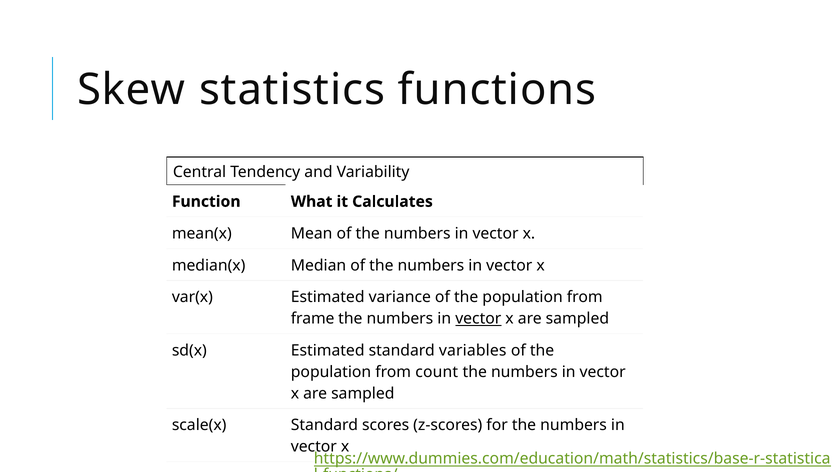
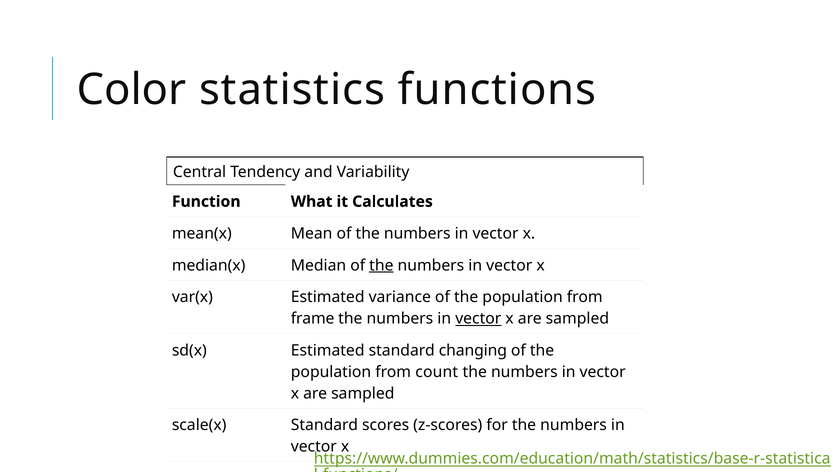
Skew: Skew -> Color (132, 90)
the underline: none -> present (381, 265)
variables: variables -> changing (473, 351)
